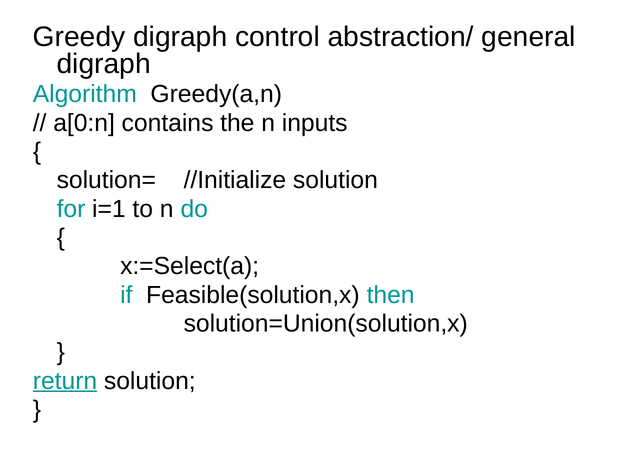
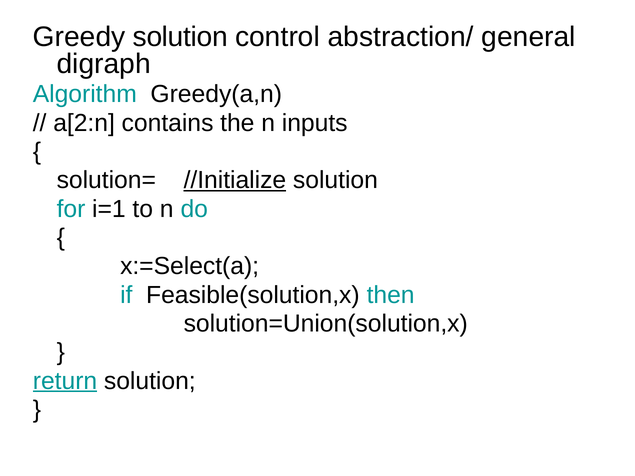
Greedy digraph: digraph -> solution (180, 37)
a[0:n: a[0:n -> a[2:n (84, 123)
//Initialize underline: none -> present (235, 180)
